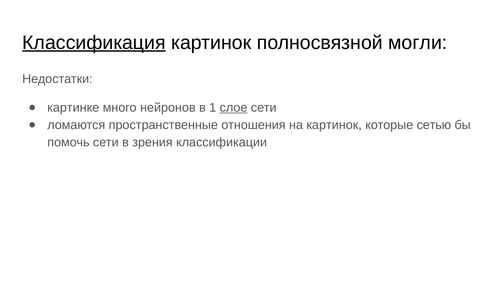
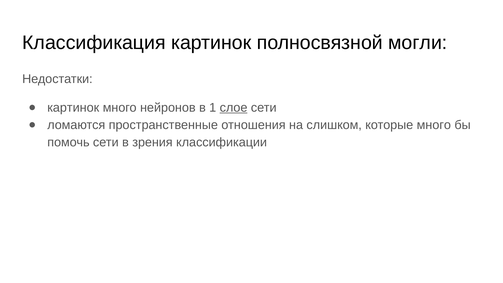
Классификация underline: present -> none (94, 43)
картинке: картинке -> картинок (73, 108)
на картинок: картинок -> слишком (334, 125)
которые сетью: сетью -> много (434, 125)
